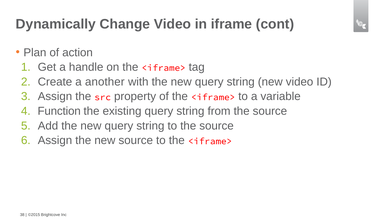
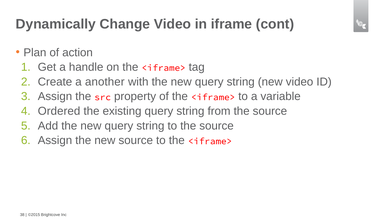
Function: Function -> Ordered (59, 111)
